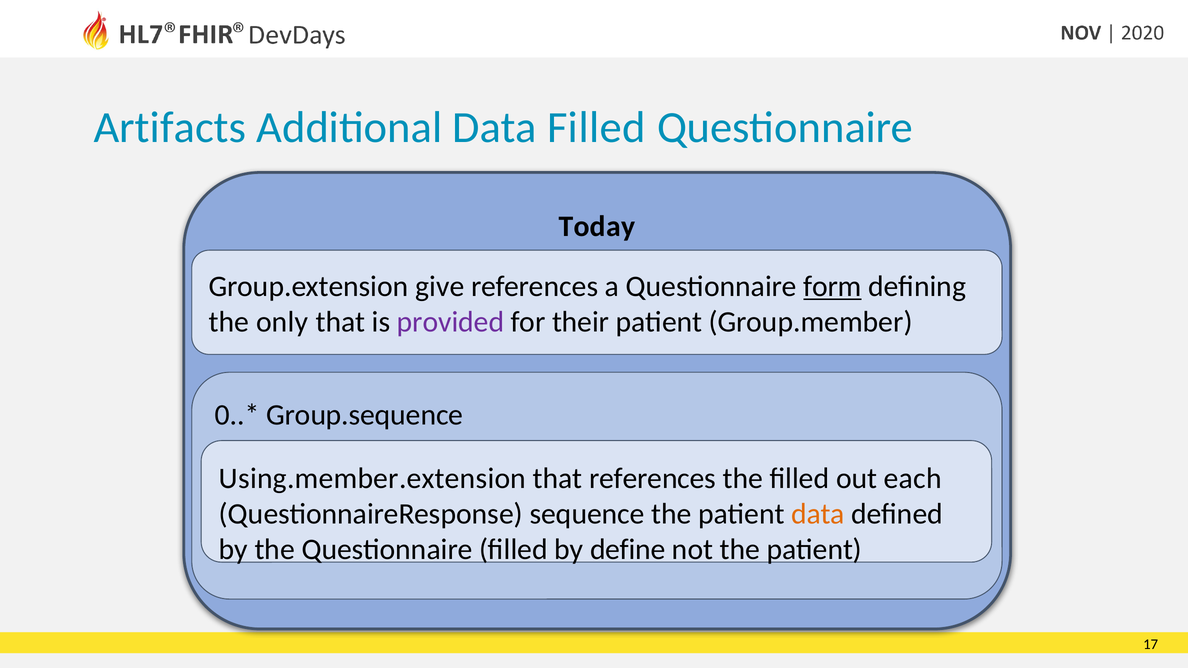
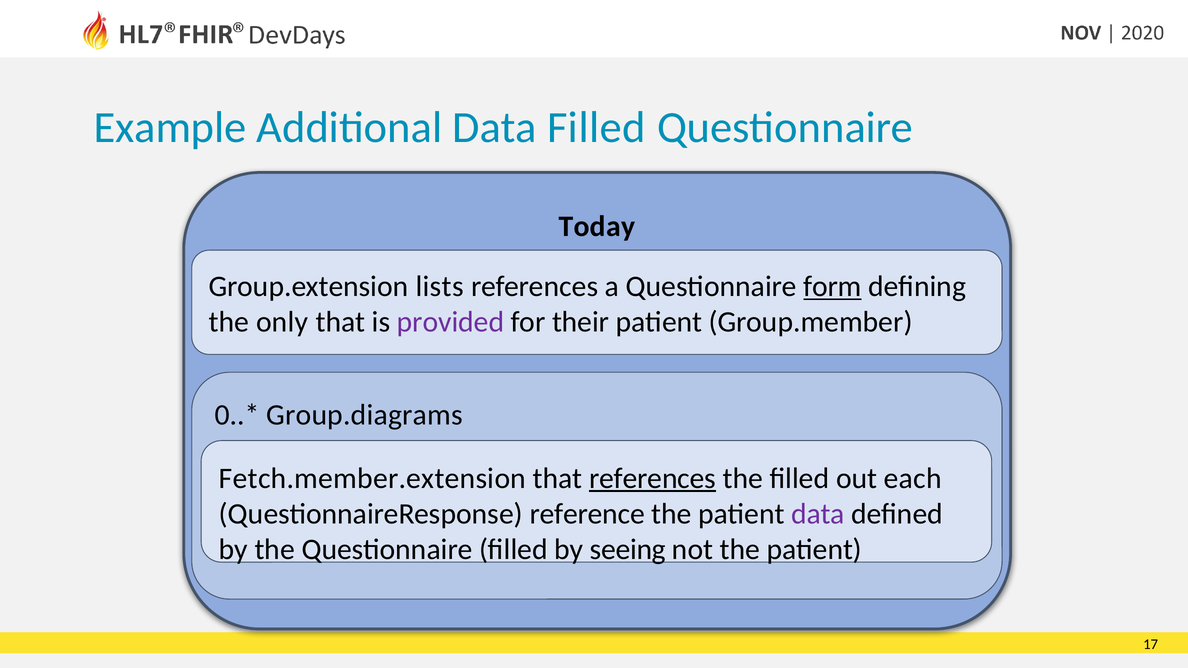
Artifacts: Artifacts -> Example (170, 127)
give: give -> lists (440, 287)
Group.sequence: Group.sequence -> Group.diagrams (365, 415)
Using.member.extension: Using.member.extension -> Fetch.member.extension (373, 478)
references underline: none -> present (653, 478)
sequence: sequence -> reference (587, 514)
data colour: orange -> purple (818, 514)
define: define -> seeing (628, 550)
